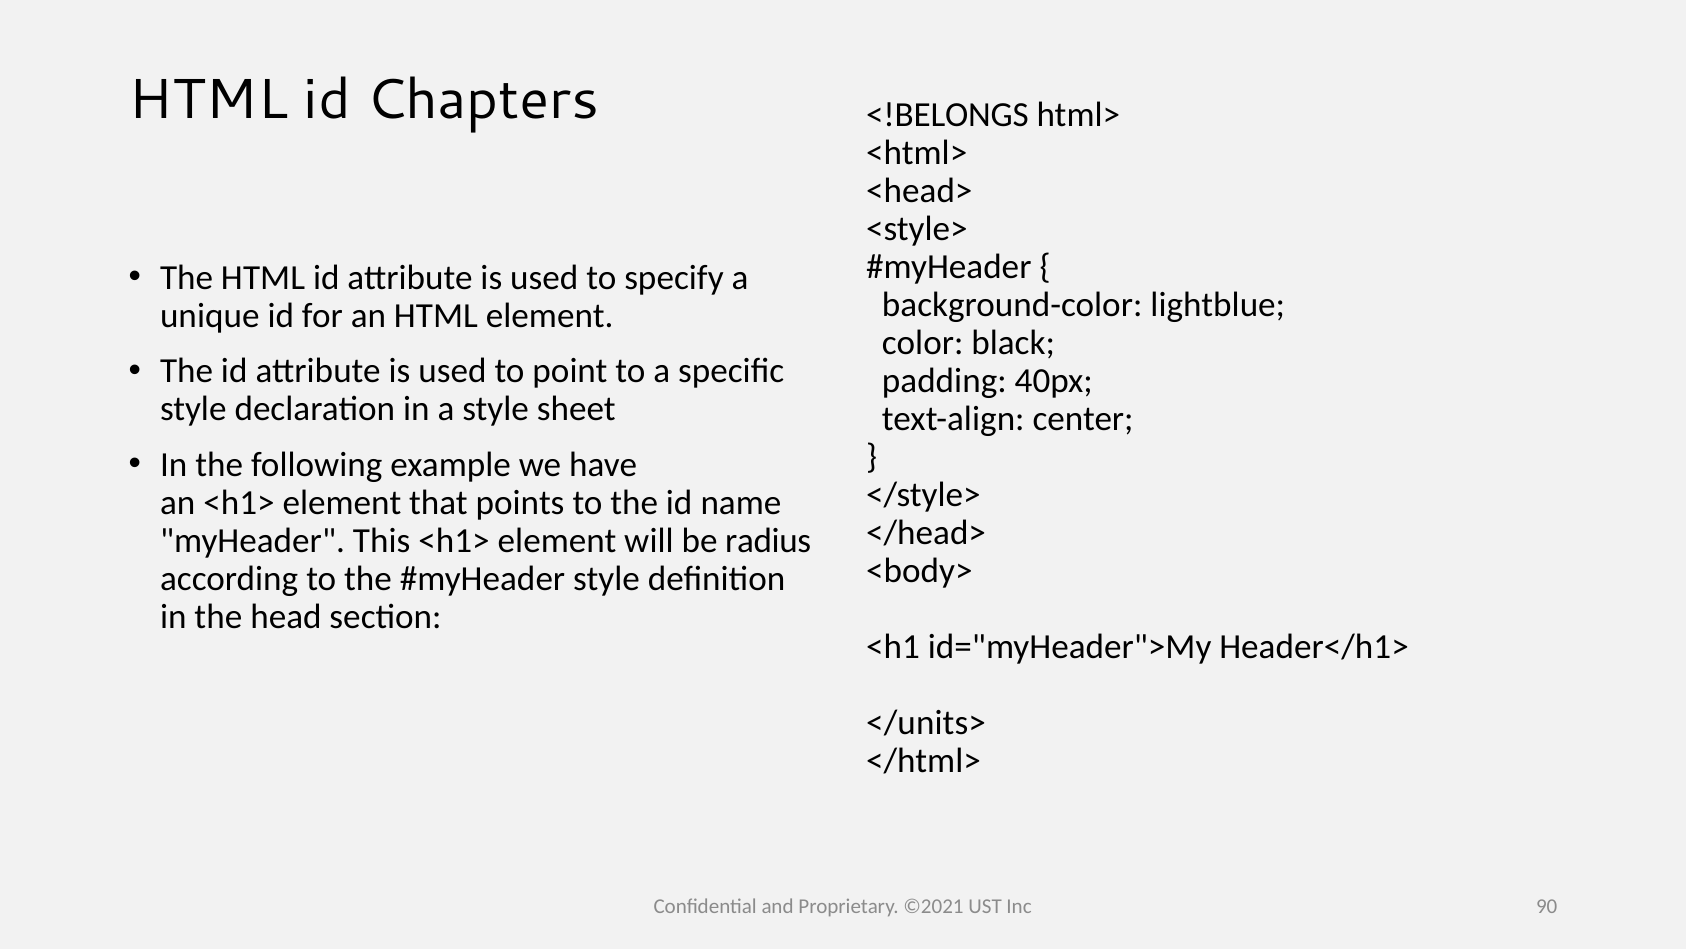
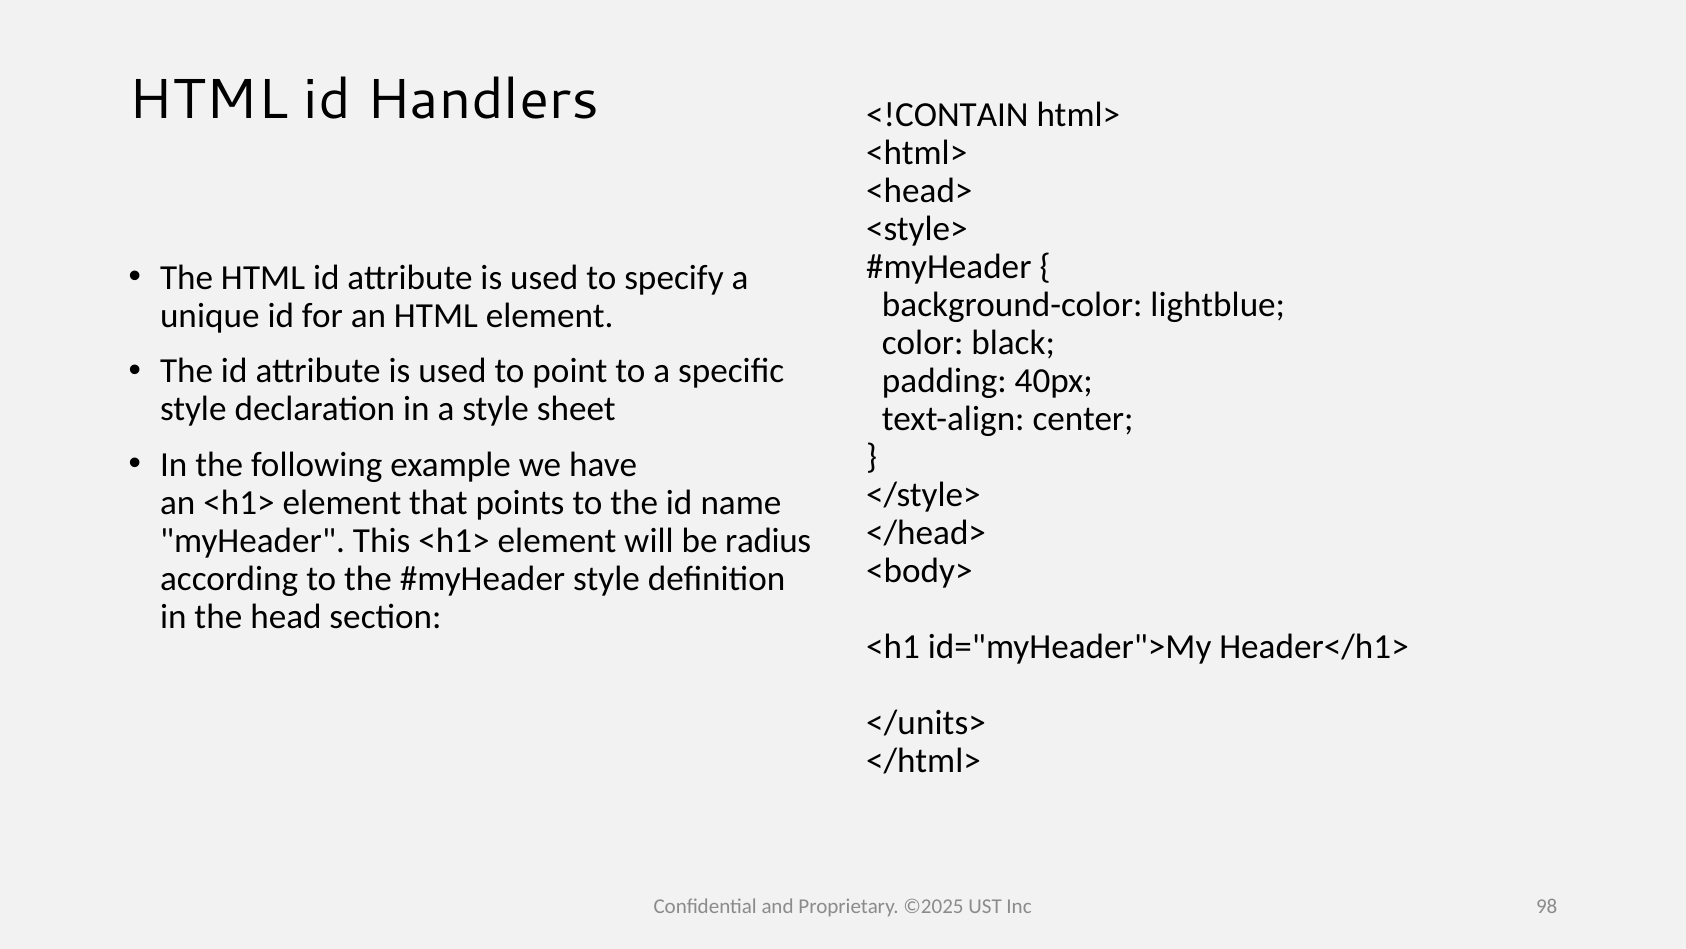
Chapters: Chapters -> Handlers (483, 100)
<!BELONGS: <!BELONGS -> <!CONTAIN (947, 115)
©2021: ©2021 -> ©2025 (934, 905)
90: 90 -> 98 (1547, 905)
